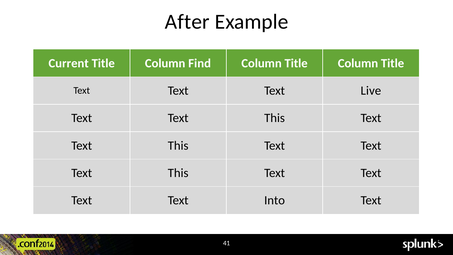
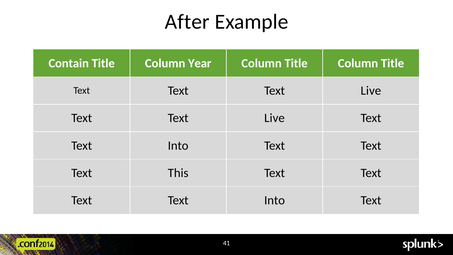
Current: Current -> Contain (69, 63)
Find: Find -> Year (200, 63)
This: This -> Live (274, 118)
This: This -> Into (178, 145)
